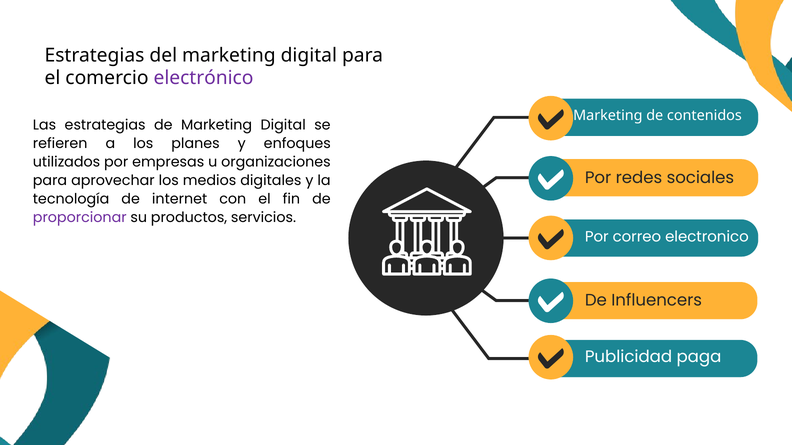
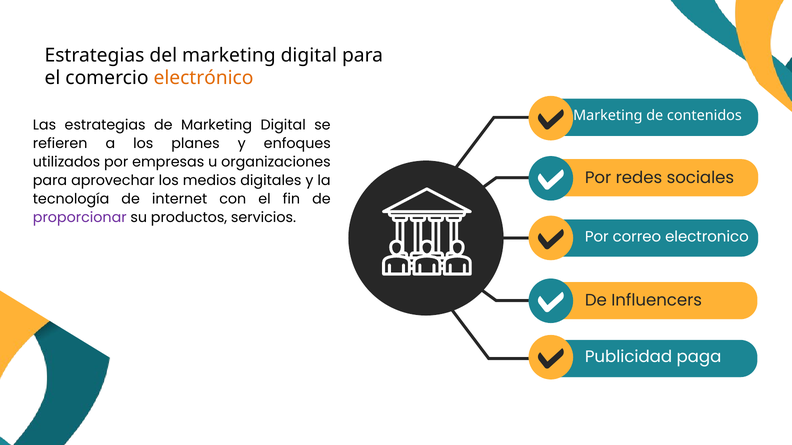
electrónico colour: purple -> orange (204, 78)
